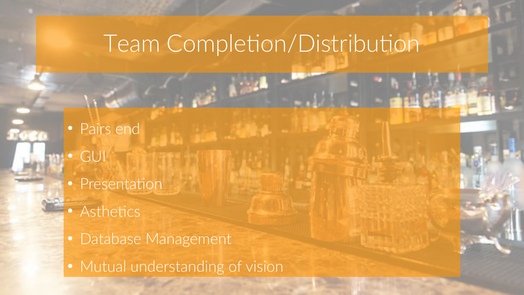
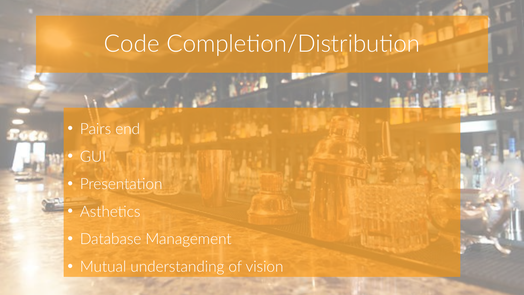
Team: Team -> Code (132, 44)
